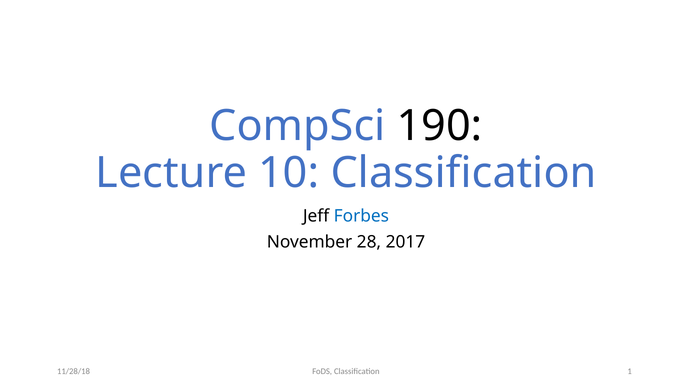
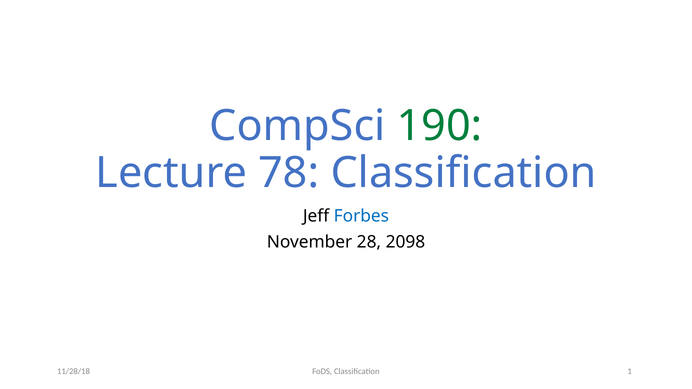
190 colour: black -> green (440, 126)
10: 10 -> 78 (289, 173)
2017: 2017 -> 2098 (405, 242)
